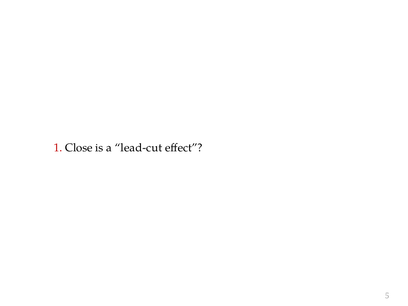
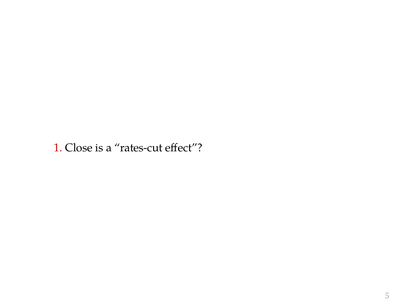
lead-cut: lead-cut -> rates-cut (139, 148)
